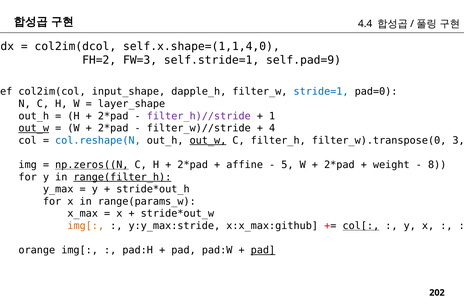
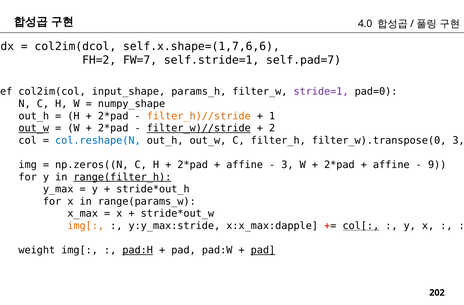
4.4: 4.4 -> 4.0 (365, 24)
self.x.shape=(1,1,4,0: self.x.shape=(1,1,4,0 -> self.x.shape=(1,7,6,6 (201, 46)
FW=3: FW=3 -> FW=7 (140, 60)
self.pad=9: self.pad=9 -> self.pad=7 (304, 60)
dapple_h: dapple_h -> params_h (199, 92)
stride=1 colour: blue -> purple (321, 92)
layer_shape: layer_shape -> numpy_shape (132, 104)
filter_h)//stride colour: purple -> orange (199, 116)
filter_w)//stride underline: none -> present (199, 128)
4: 4 -> 2 (272, 128)
out_w underline: present -> none (208, 140)
np.zeros((N underline: present -> none (92, 165)
5: 5 -> 3 (287, 165)
weight: weight -> affine (391, 165)
8: 8 -> 9 (437, 165)
x:x_max:github: x:x_max:github -> x:x_max:dapple (272, 226)
orange: orange -> weight (37, 250)
pad:H underline: none -> present (138, 250)
